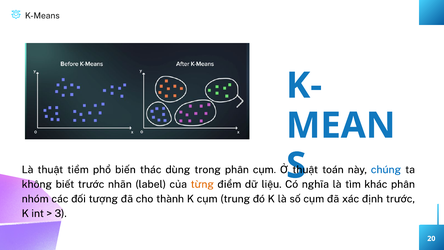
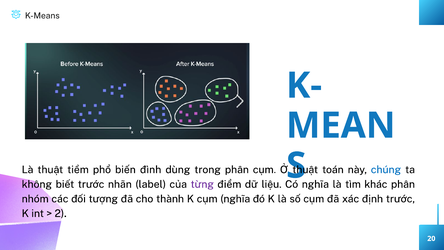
thác: thác -> đình (151, 170)
từng colour: orange -> purple (202, 184)
cụm trung: trung -> nghĩa (235, 199)
3: 3 -> 2 (61, 213)
